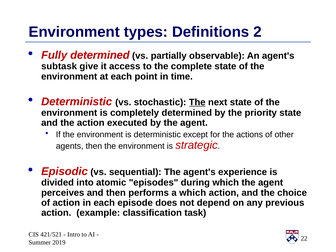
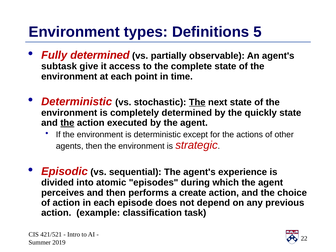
2: 2 -> 5 (258, 32)
priority: priority -> quickly (261, 113)
the underline: none -> present (67, 123)
a which: which -> create (193, 193)
